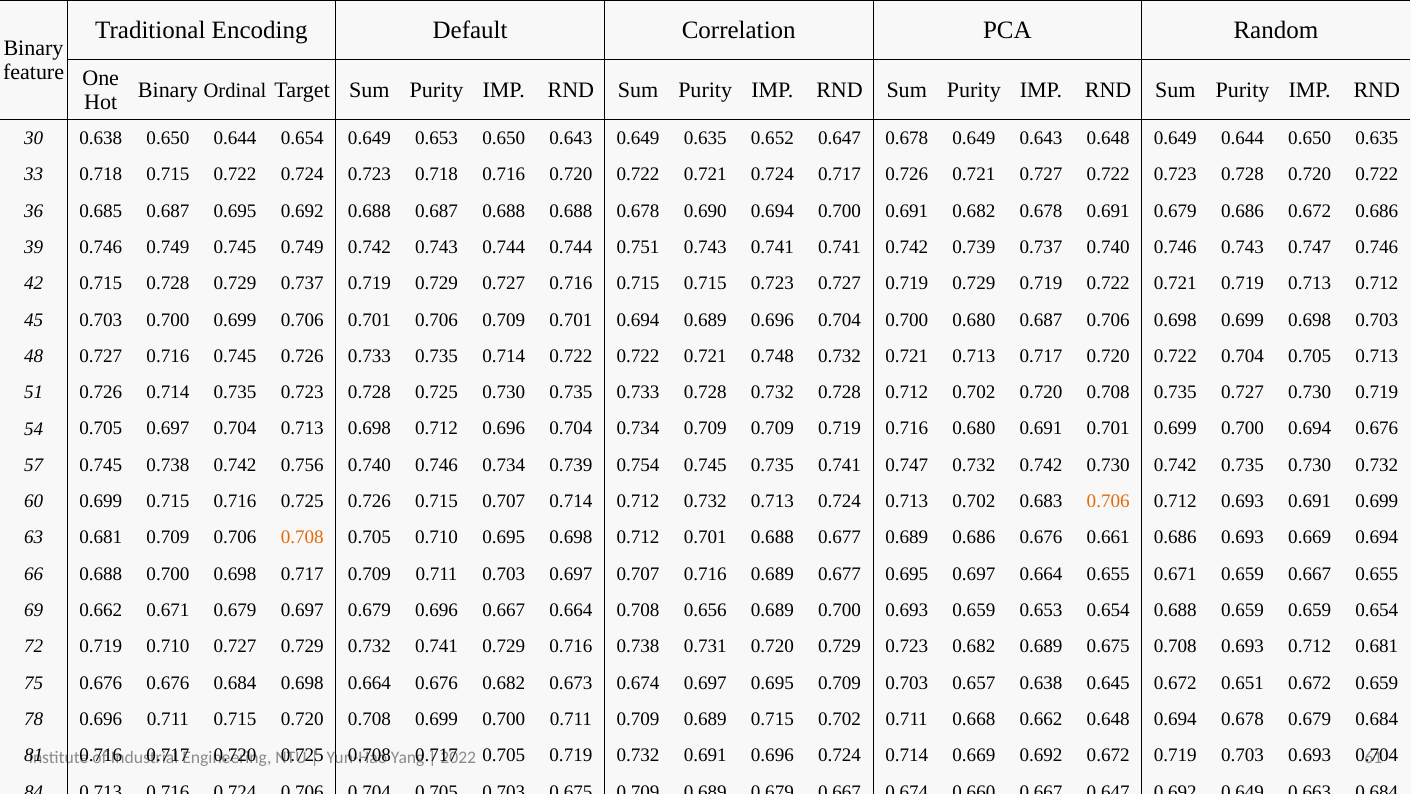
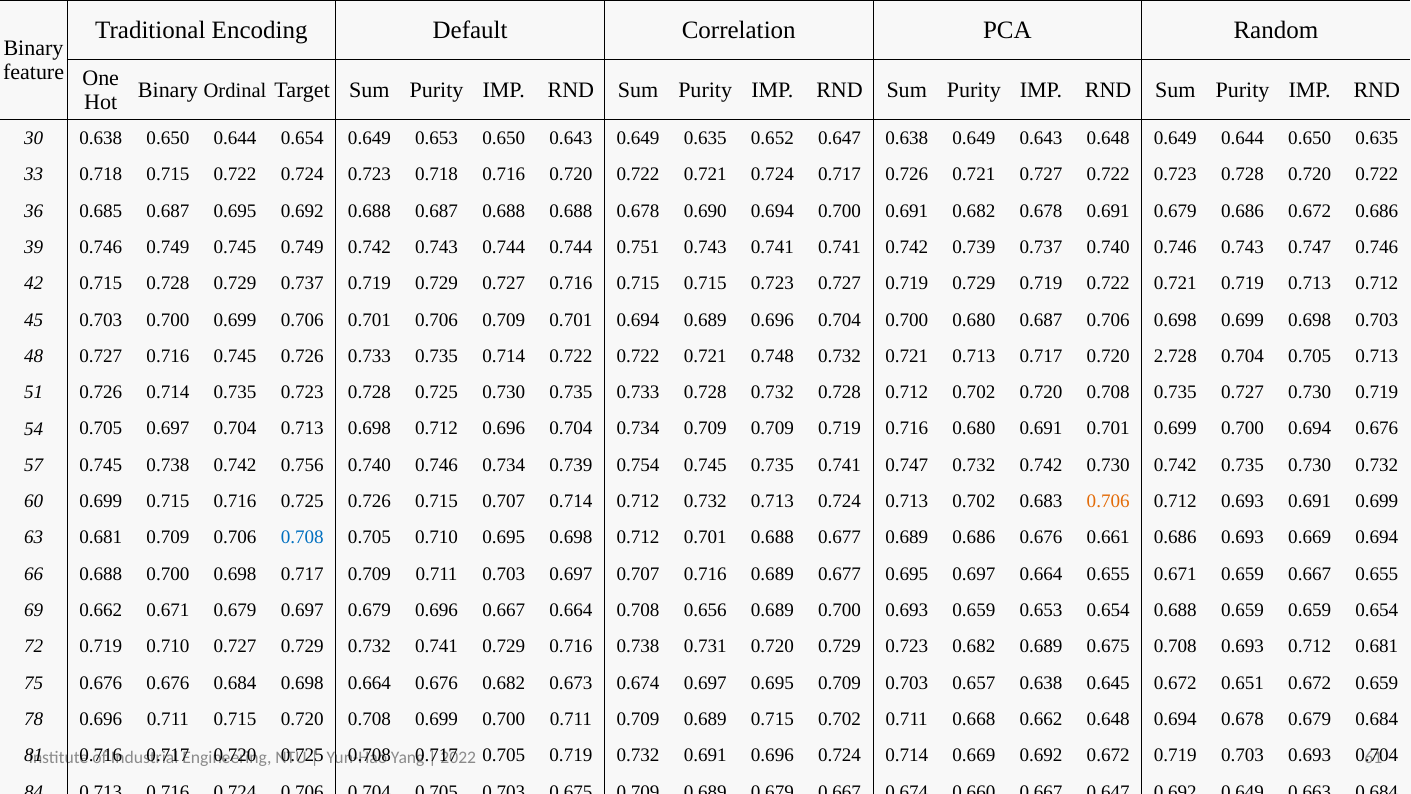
0.647 0.678: 0.678 -> 0.638 (907, 138)
0.717 0.720 0.722: 0.722 -> 2.728 (1175, 356)
0.708 colour: orange -> blue (302, 537)
